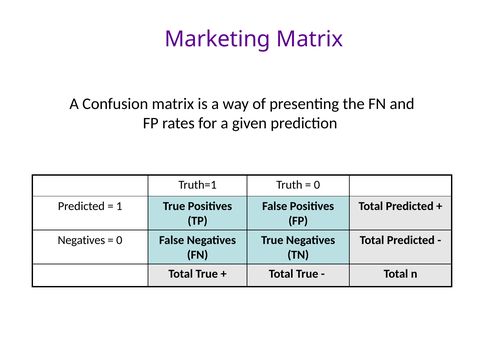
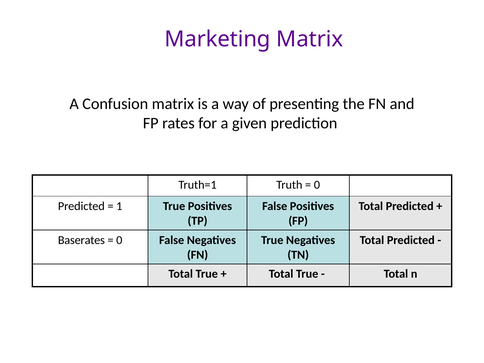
Negatives: Negatives -> Baserates (81, 240)
